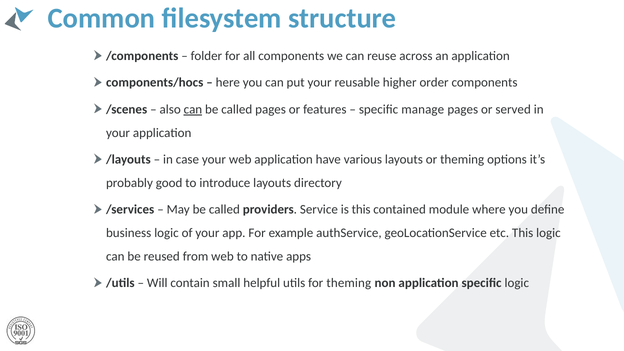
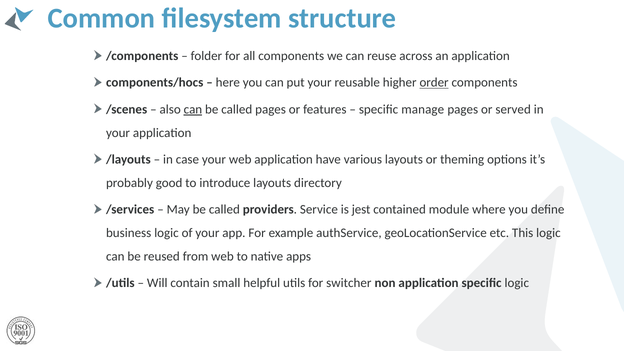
order underline: none -> present (434, 83)
is this: this -> jest (361, 210)
for theming: theming -> switcher (349, 283)
